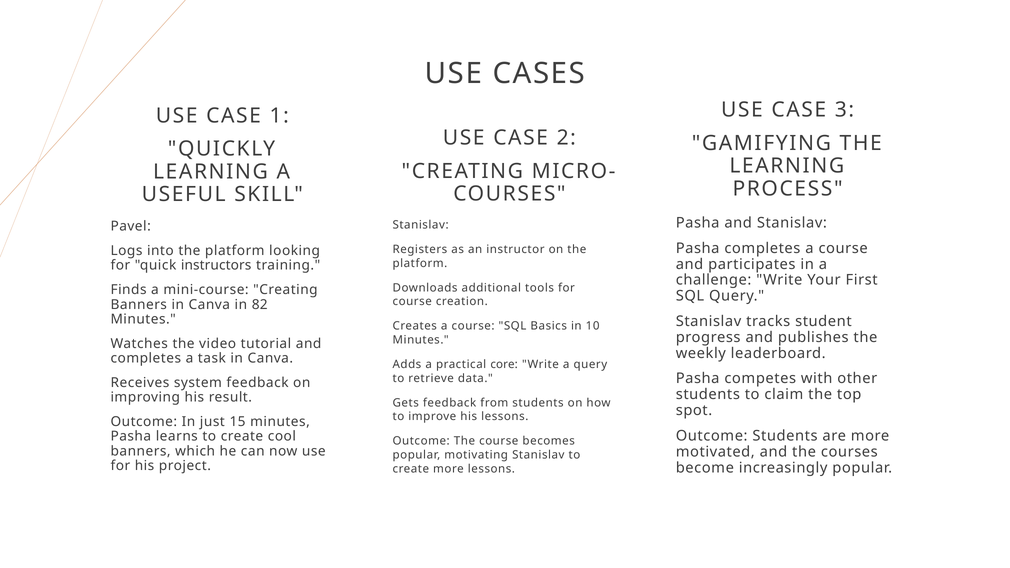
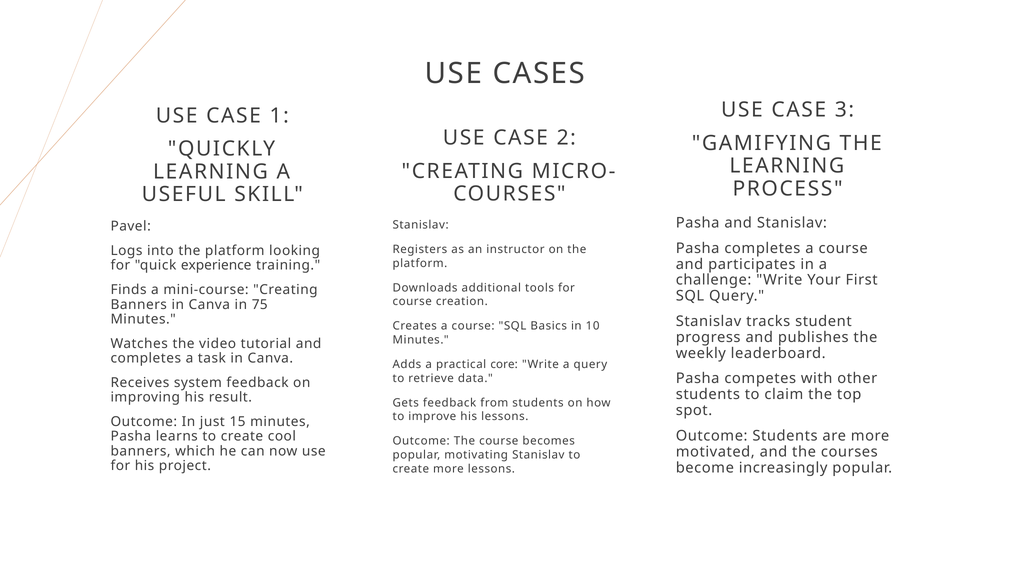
instructors: instructors -> experience (216, 266)
82: 82 -> 75 (260, 305)
